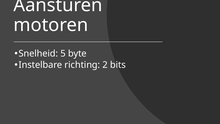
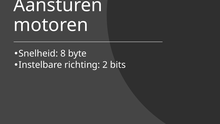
5: 5 -> 8 (63, 53)
